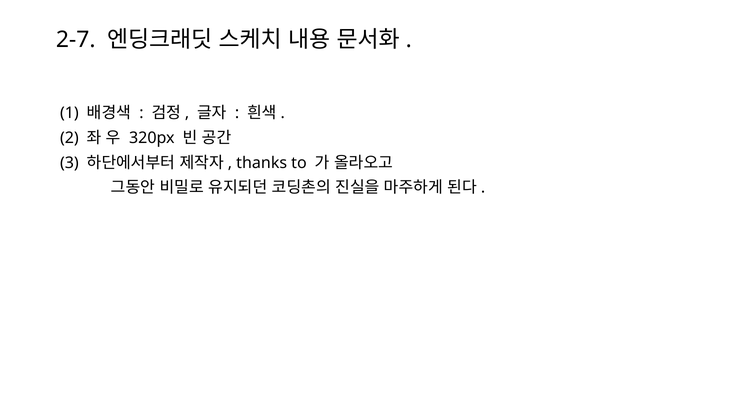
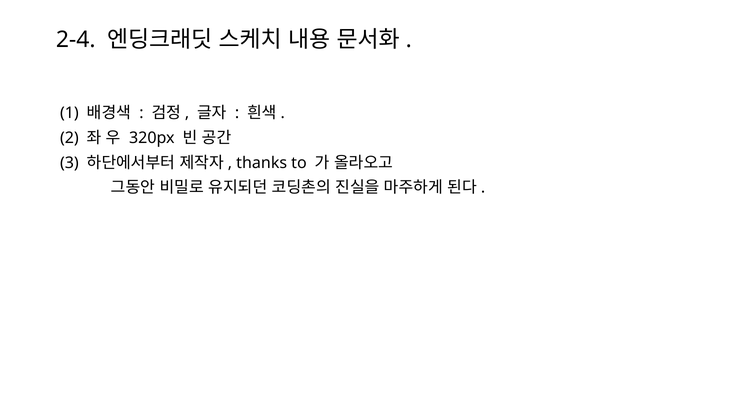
2-7: 2-7 -> 2-4 (76, 40)
